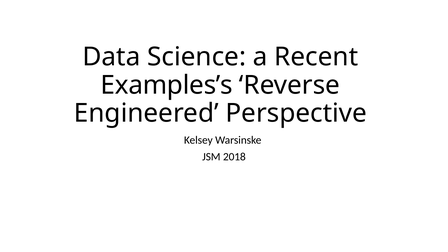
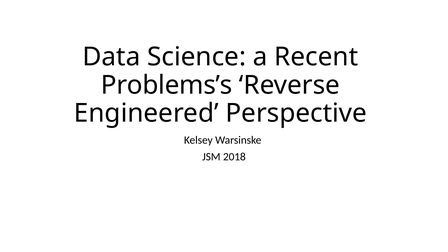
Examples’s: Examples’s -> Problems’s (167, 85)
